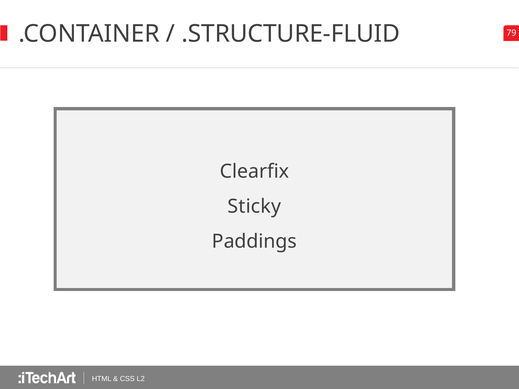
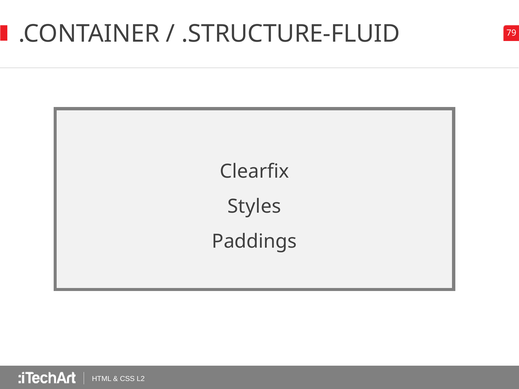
Sticky: Sticky -> Styles (254, 206)
